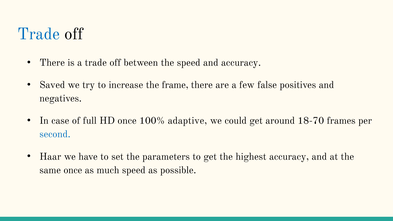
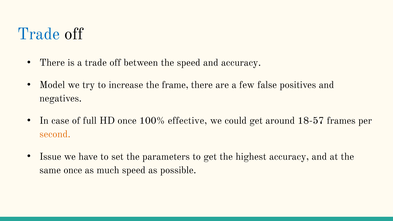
Saved: Saved -> Model (52, 85)
adaptive: adaptive -> effective (187, 121)
18-70: 18-70 -> 18-57 (311, 121)
second colour: blue -> orange (55, 134)
Haar: Haar -> Issue (50, 157)
